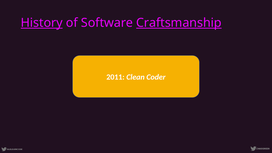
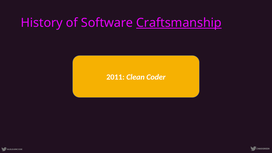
History underline: present -> none (42, 23)
